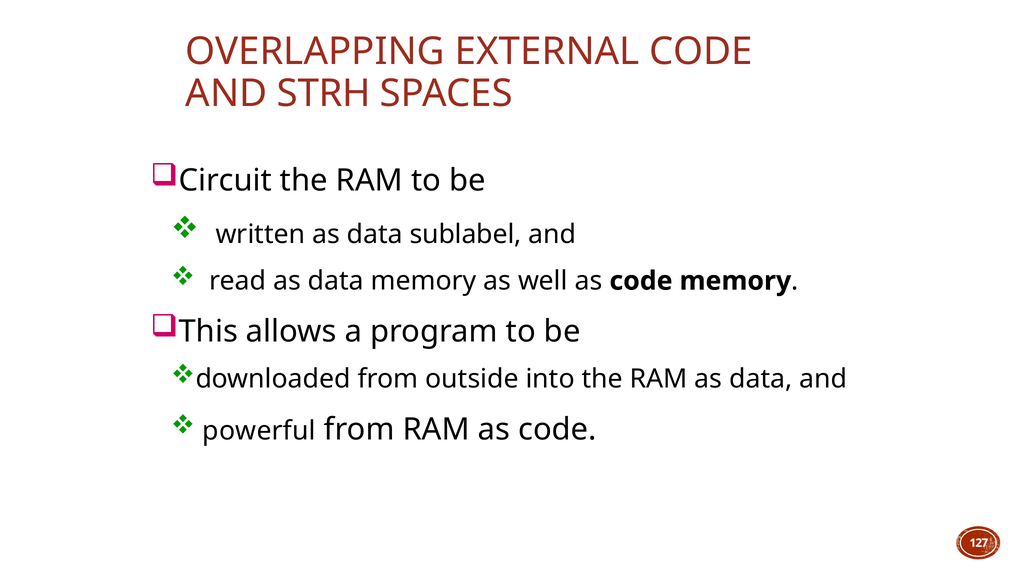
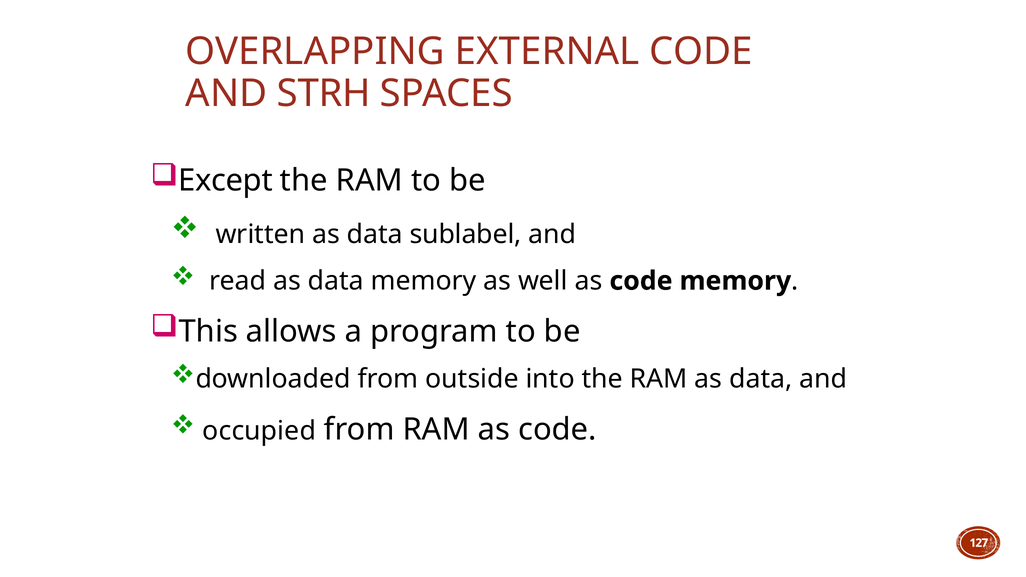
Circuit: Circuit -> Except (225, 181)
powerful: powerful -> occupied (259, 431)
